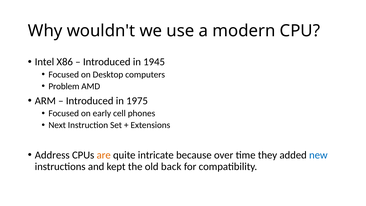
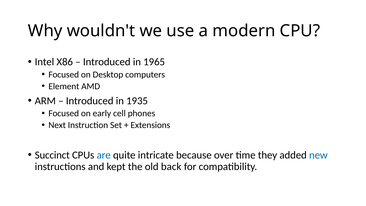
1945: 1945 -> 1965 (154, 62)
Problem: Problem -> Element (64, 86)
1975: 1975 -> 1935 (137, 101)
Address: Address -> Succinct (52, 155)
are colour: orange -> blue (104, 155)
